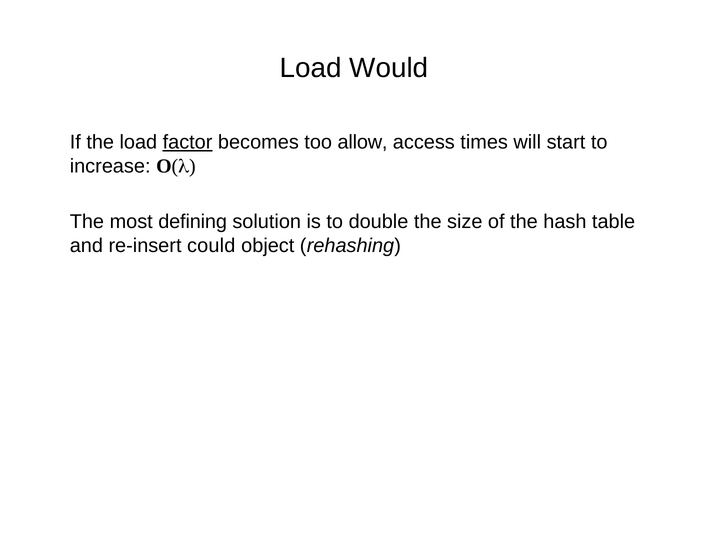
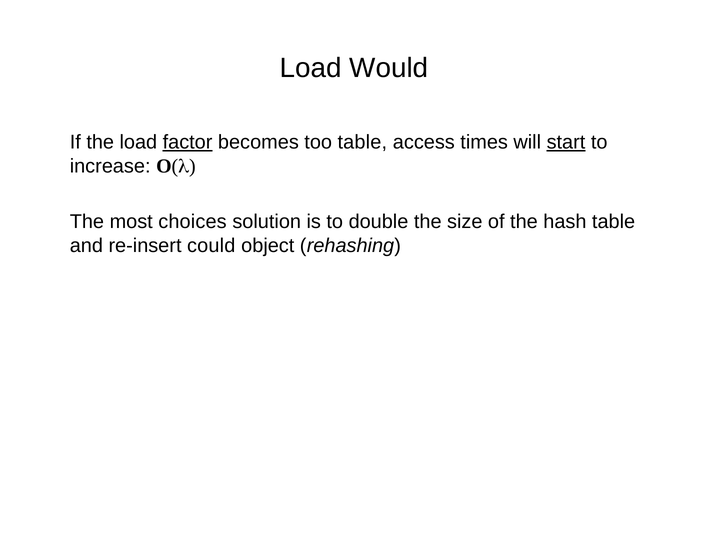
too allow: allow -> table (362, 142)
start underline: none -> present (566, 142)
defining: defining -> choices (192, 222)
